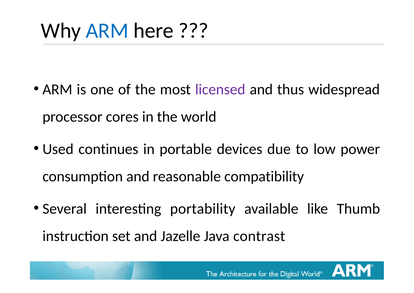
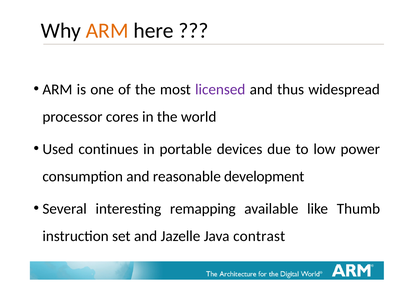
ARM colour: blue -> orange (107, 31)
compatibility: compatibility -> development (264, 176)
portability: portability -> remapping (203, 208)
